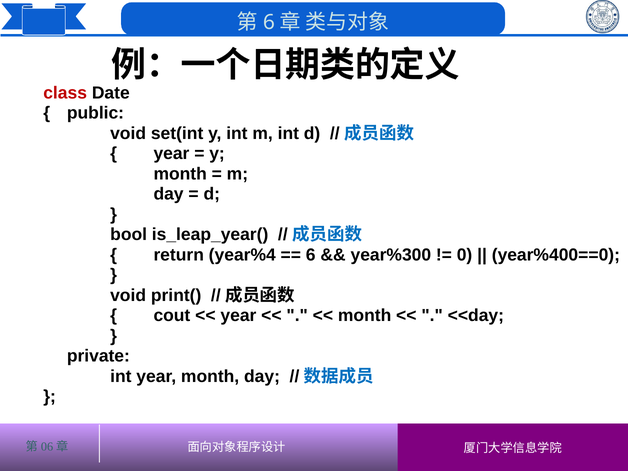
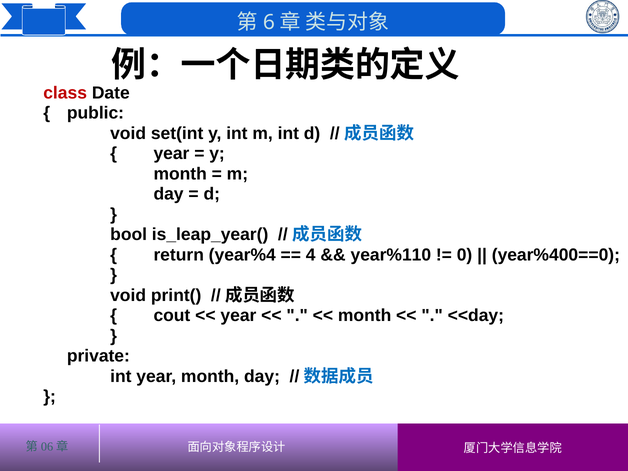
6: 6 -> 4 (311, 255)
year%300: year%300 -> year%110 (391, 255)
